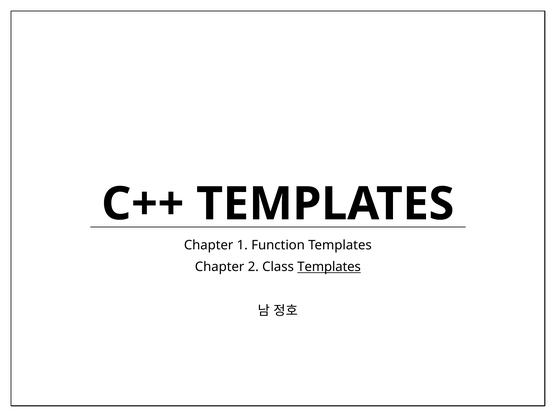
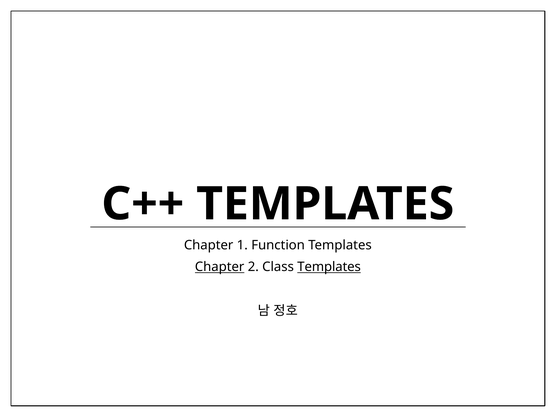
Chapter underline: none -> present (220, 267)
